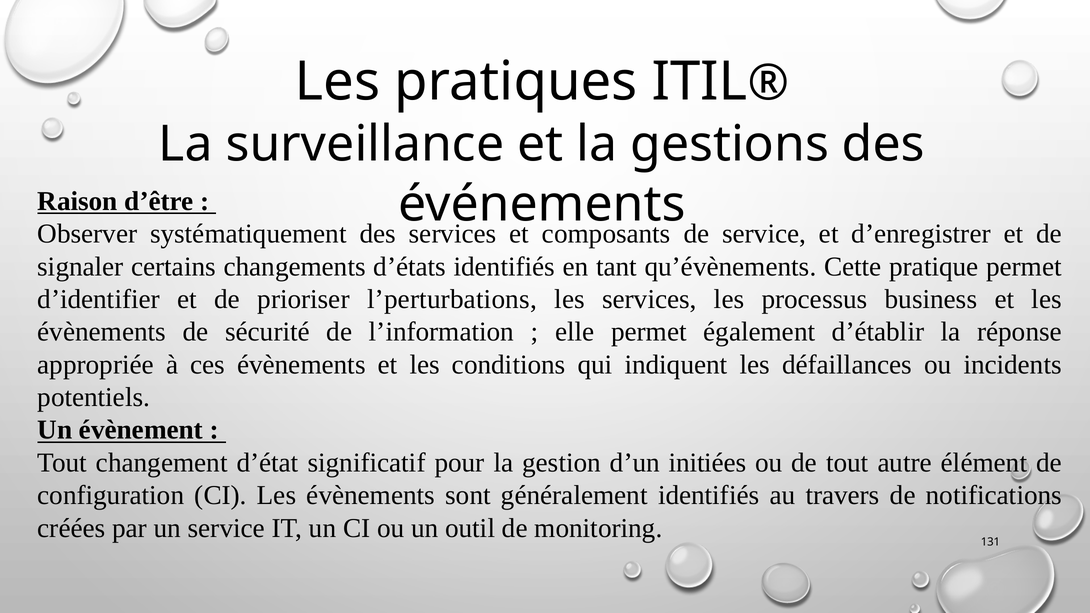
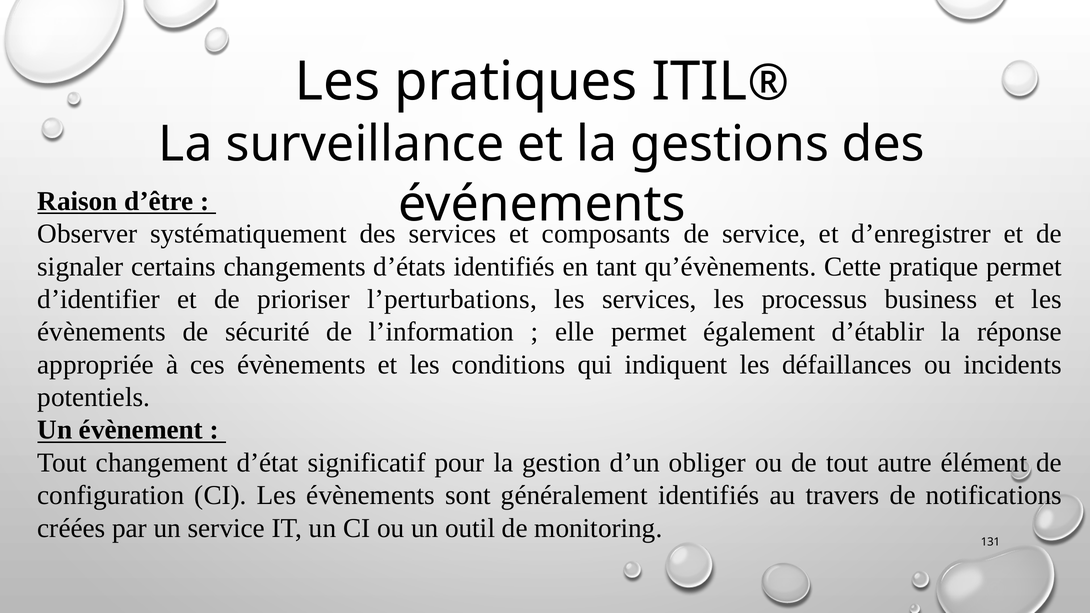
initiées: initiées -> obliger (707, 463)
